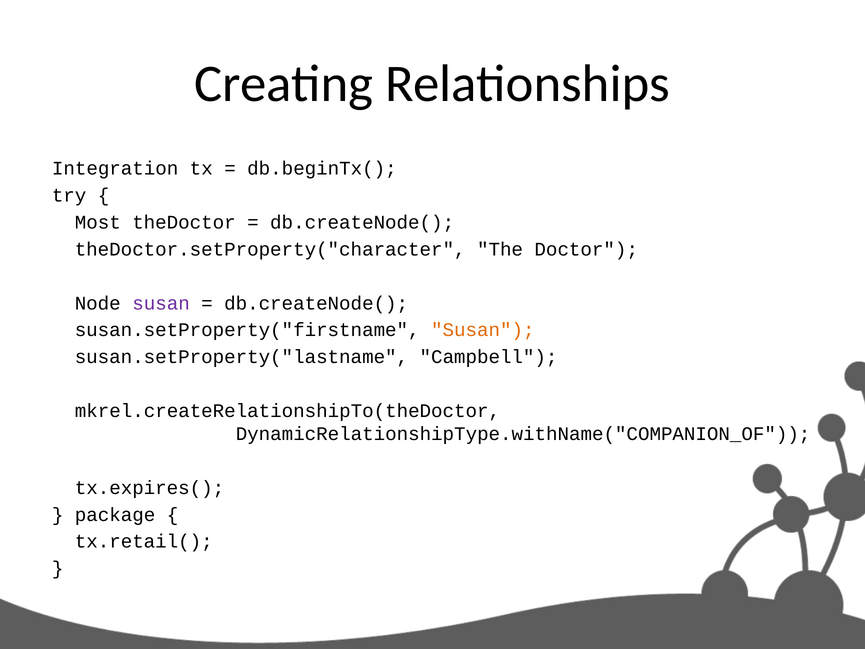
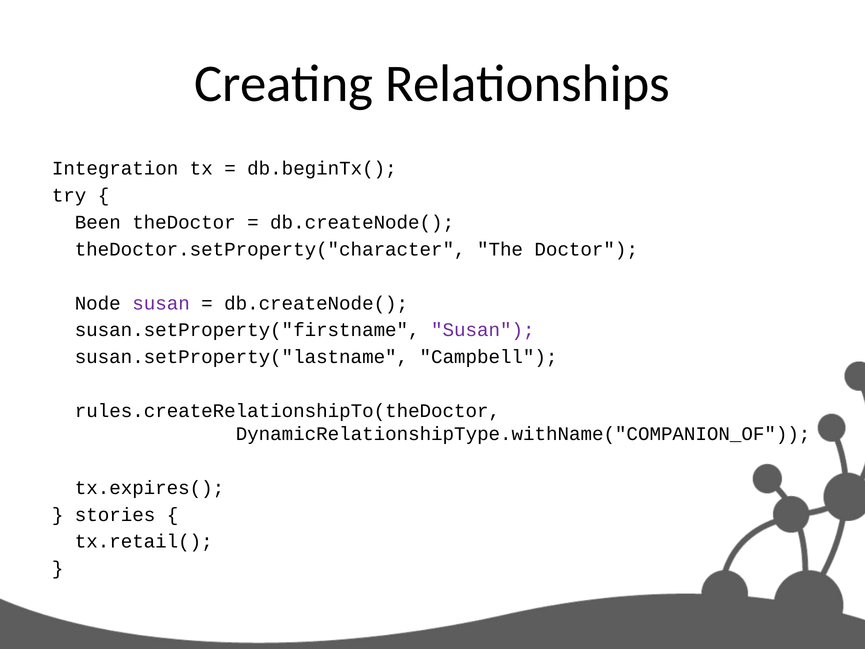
Most: Most -> Been (98, 222)
Susan colour: orange -> purple (483, 330)
mkrel.createRelationshipTo(theDoctor: mkrel.createRelationshipTo(theDoctor -> rules.createRelationshipTo(theDoctor (287, 411)
package: package -> stories (115, 514)
